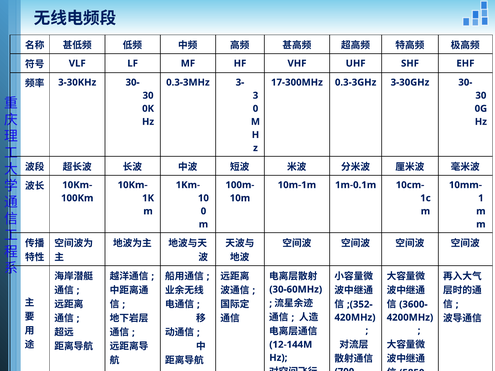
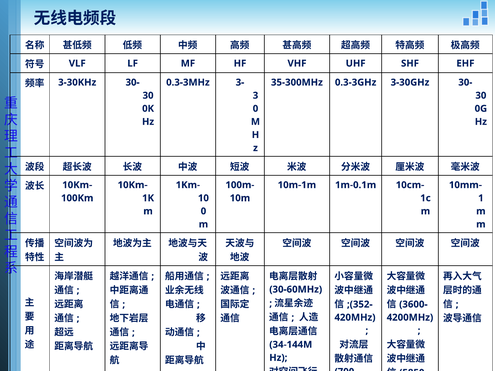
17-300MHz: 17-300MHz -> 35-300MHz (297, 82)
12-144M: 12-144M -> 34-144M (291, 345)
